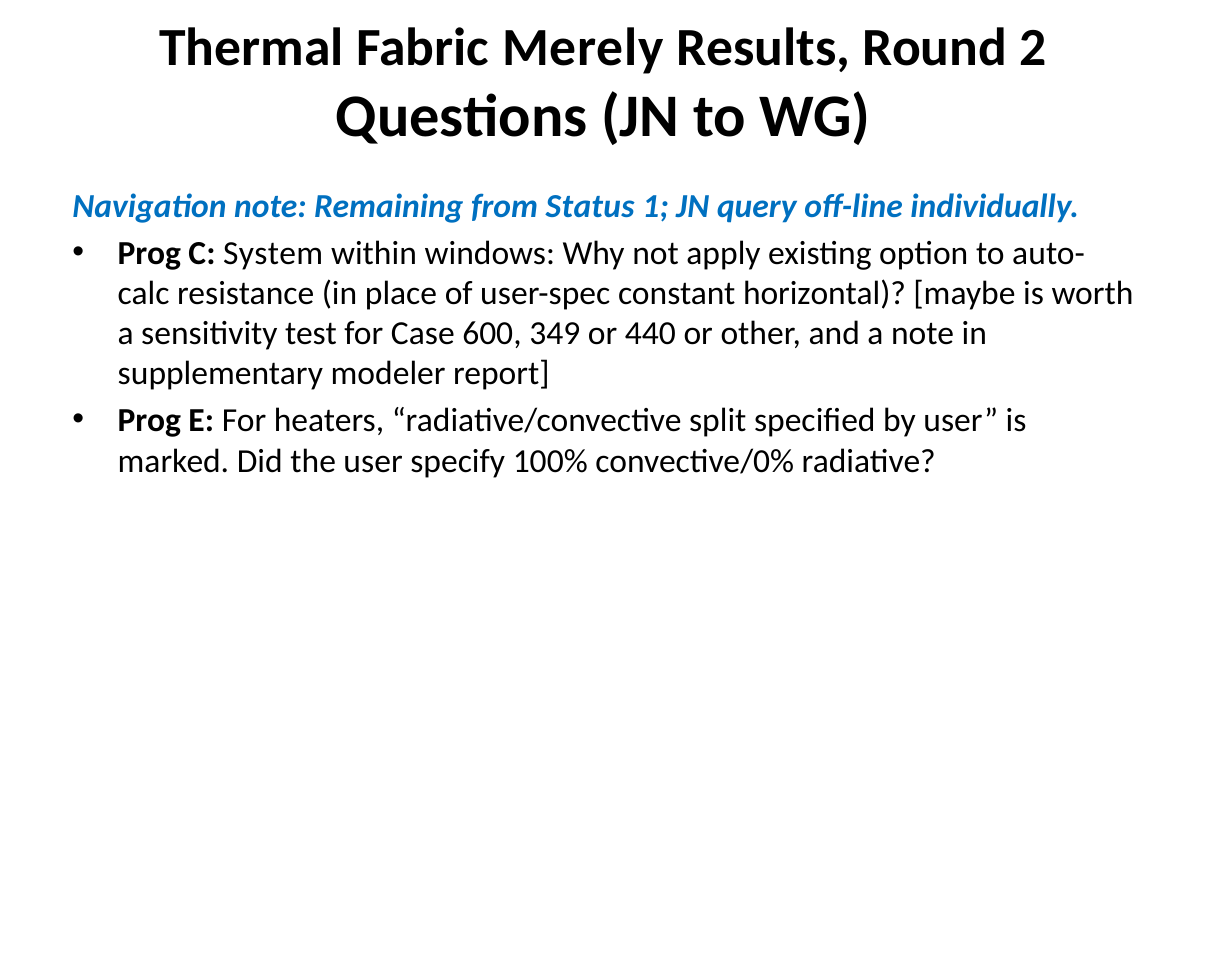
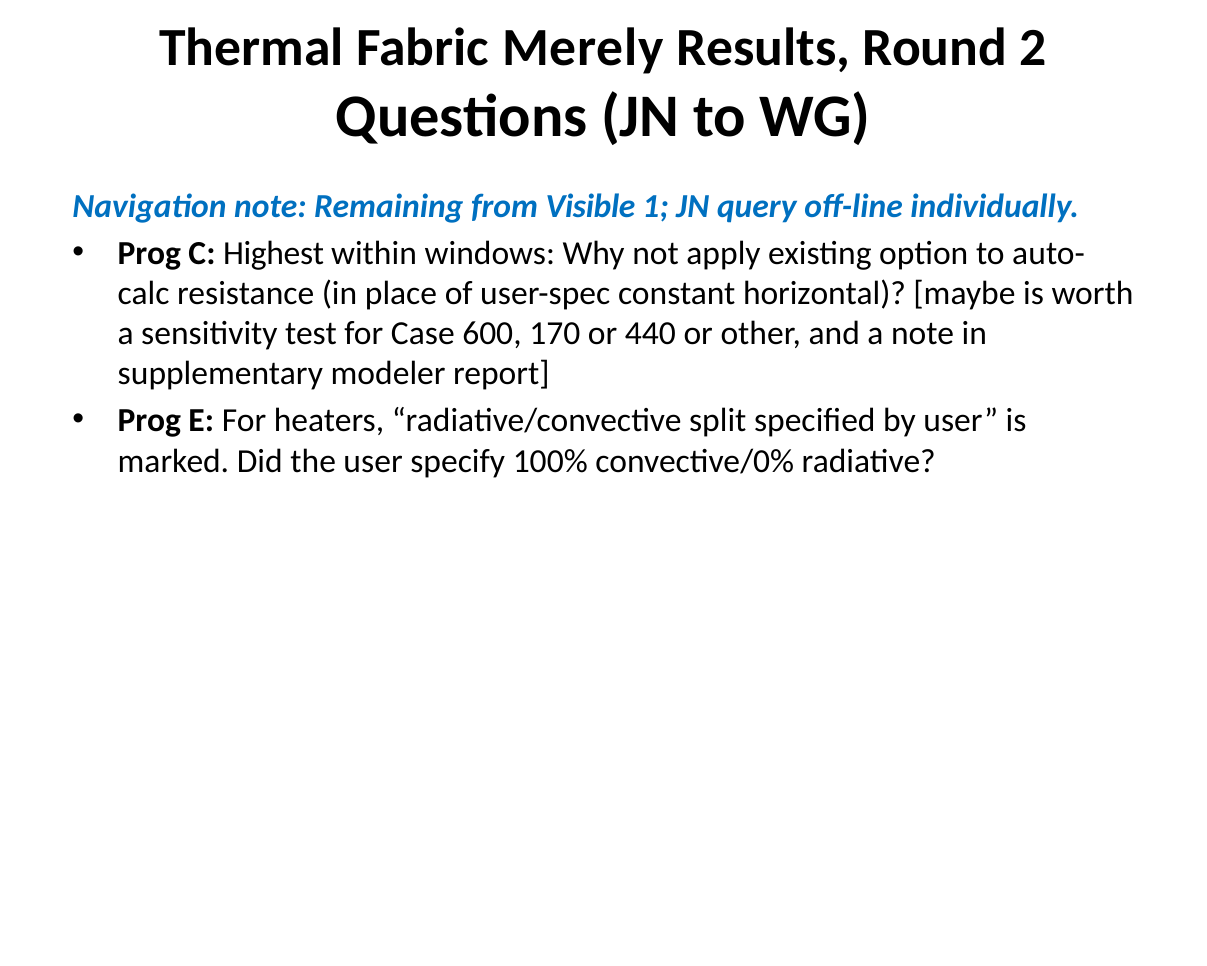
Status: Status -> Visible (590, 206)
System: System -> Highest (274, 253)
349: 349 -> 170 (555, 333)
